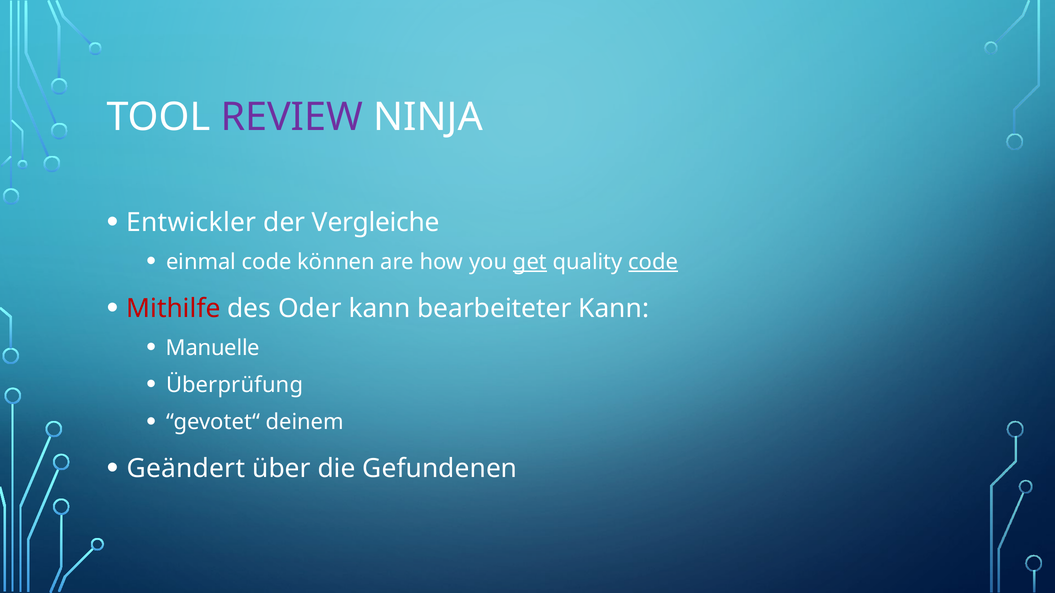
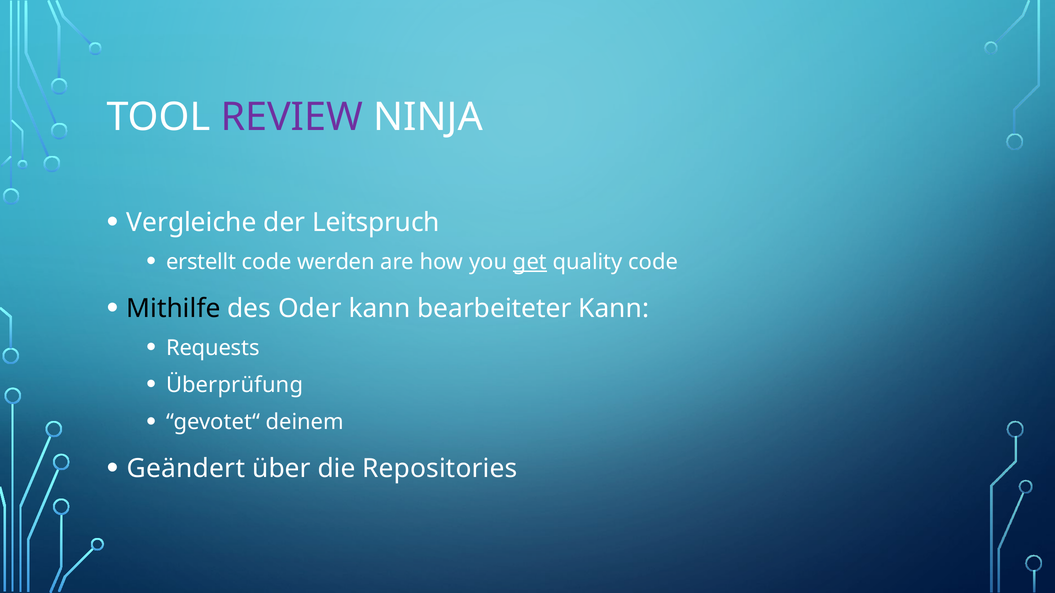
Entwickler: Entwickler -> Vergleiche (191, 223)
Vergleiche: Vergleiche -> Leitspruch (376, 223)
einmal: einmal -> erstellt (201, 262)
können: können -> werden (336, 262)
code underline: present -> none (653, 262)
Mithilfe colour: red -> black (173, 309)
Manuelle: Manuelle -> Requests (213, 348)
Gefundenen: Gefundenen -> Repositories (440, 469)
